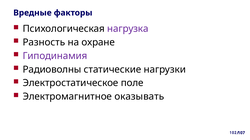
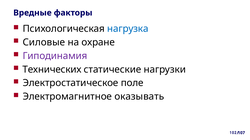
нагрузка colour: purple -> blue (128, 29)
Разность: Разность -> Силовые (44, 43)
Радиоволны: Радиоволны -> Технических (52, 70)
